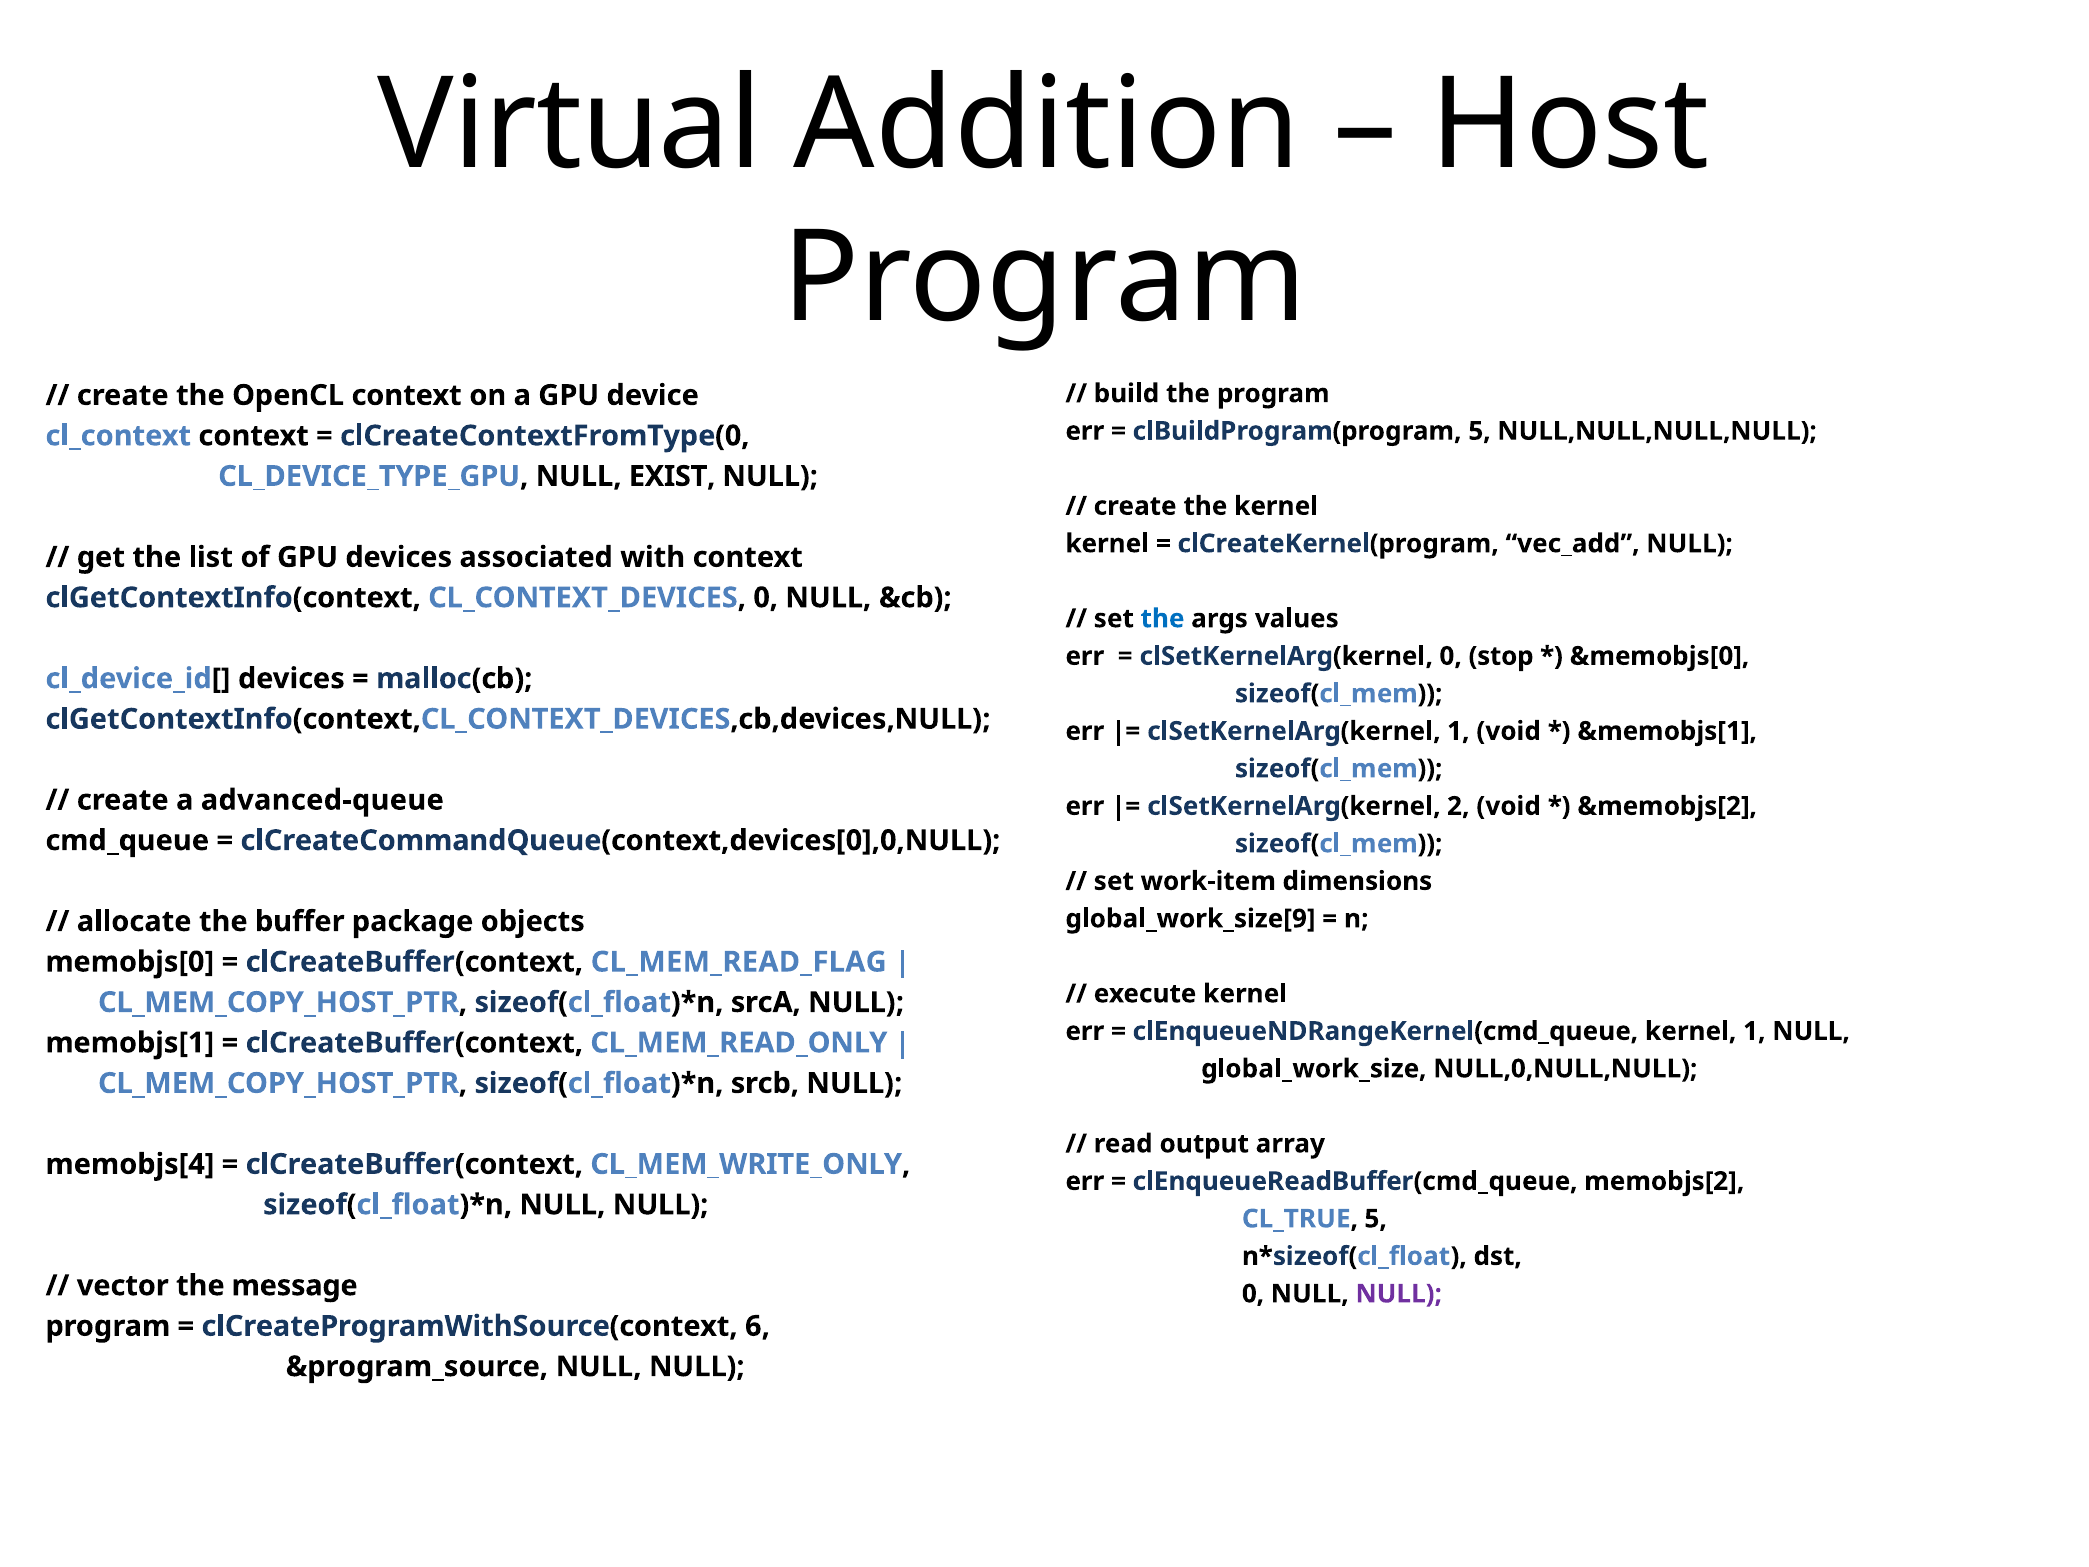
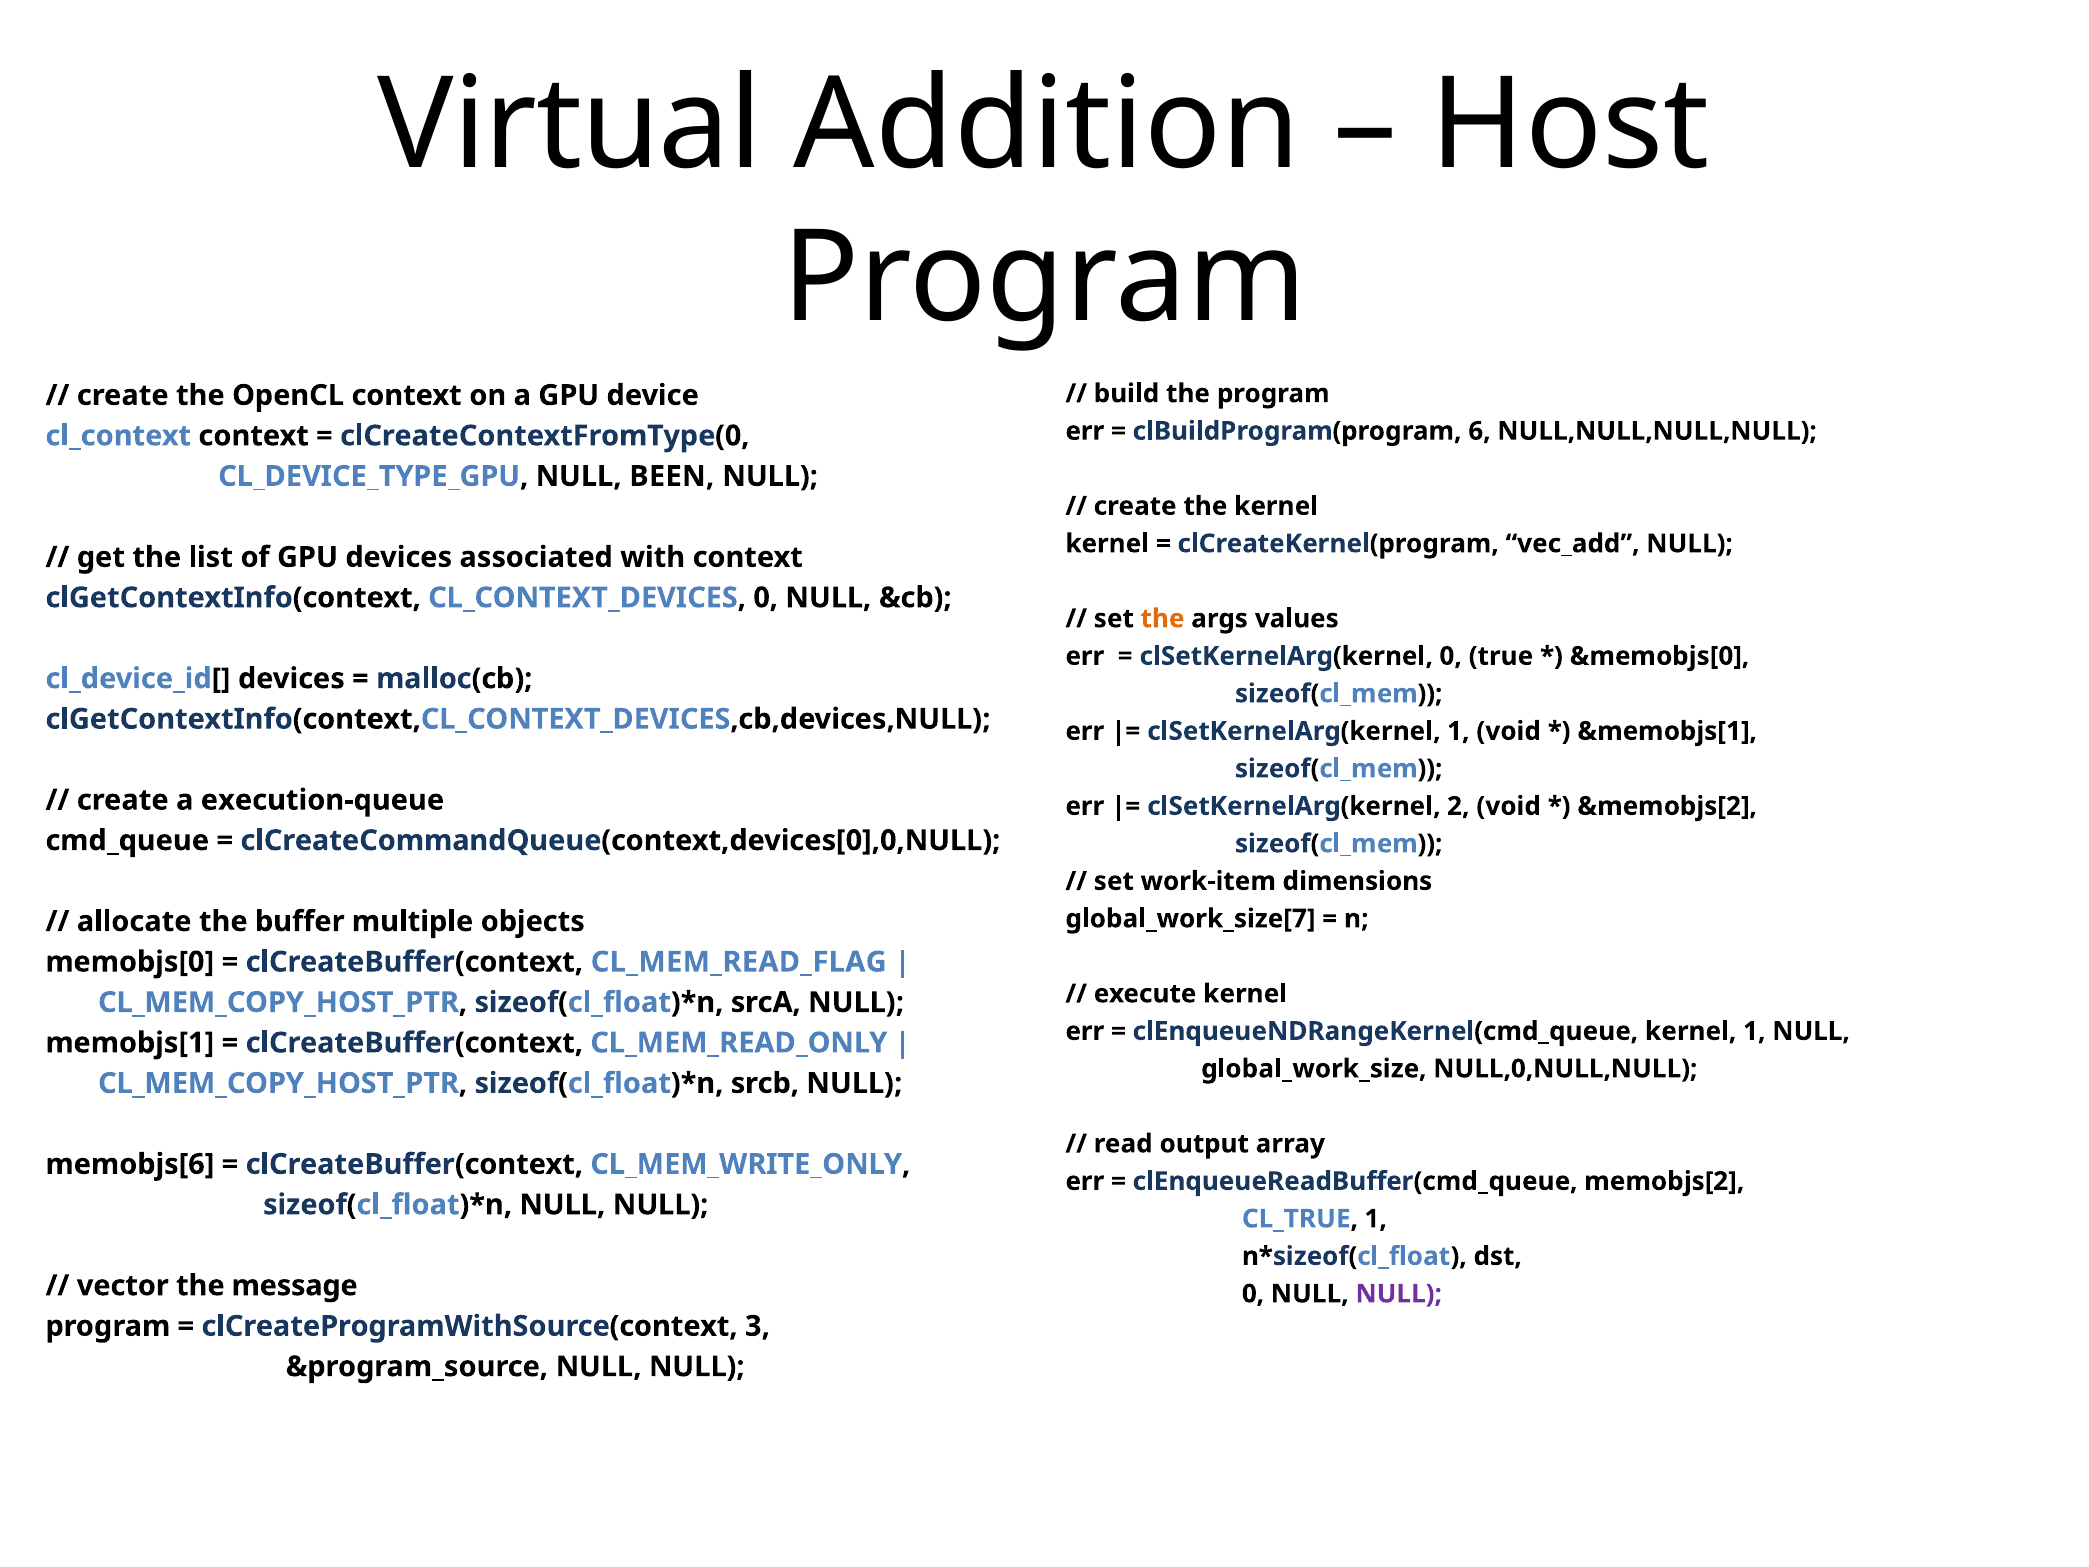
clBuildProgram(program 5: 5 -> 6 (1479, 431)
EXIST: EXIST -> BEEN (672, 476)
the colour: blue -> orange (1163, 619)
stop: stop -> true (1501, 656)
advanced-queue: advanced-queue -> execution-queue (322, 800)
global_work_size[9: global_work_size[9 -> global_work_size[7 (1190, 919)
package: package -> multiple (413, 921)
memobjs[4: memobjs[4 -> memobjs[6 (130, 1164)
CL_TRUE 5: 5 -> 1 (1376, 1219)
6: 6 -> 3 (757, 1326)
